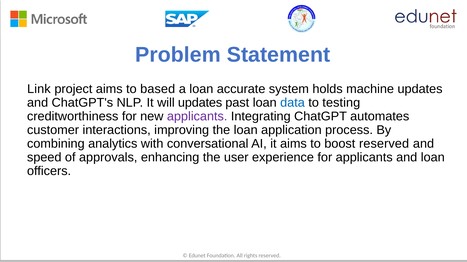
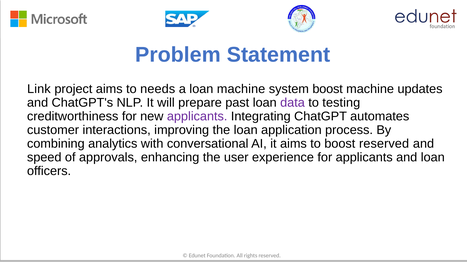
based: based -> needs (158, 89)
loan accurate: accurate -> machine (241, 89)
system holds: holds -> boost (328, 89)
will updates: updates -> prepare (200, 103)
data colour: blue -> purple (293, 103)
